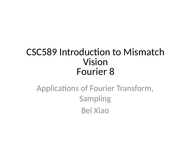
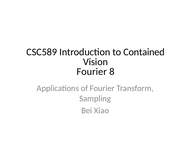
Mismatch: Mismatch -> Contained (144, 52)
